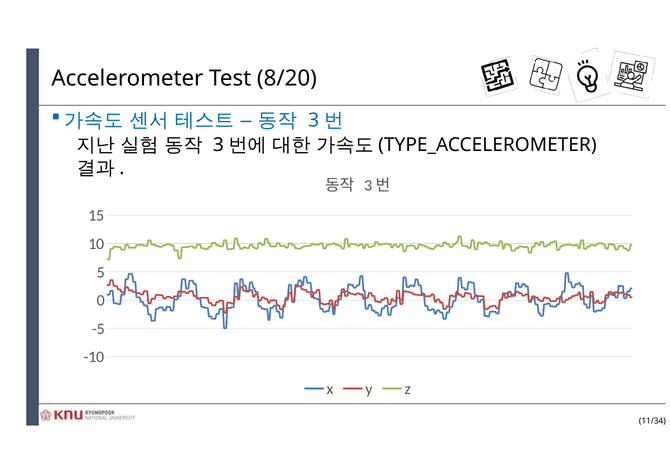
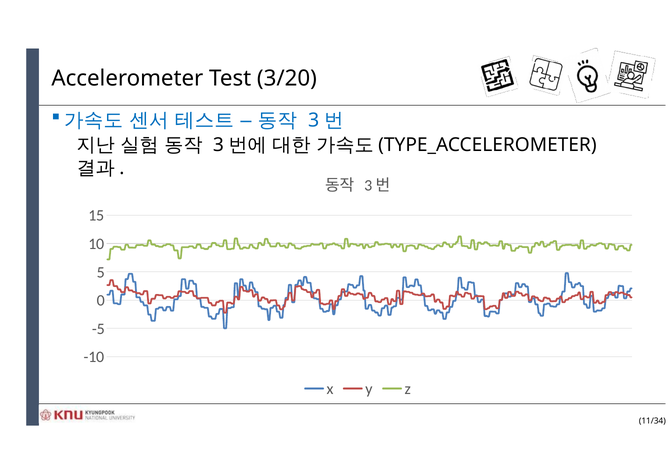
8/20: 8/20 -> 3/20 (287, 78)
